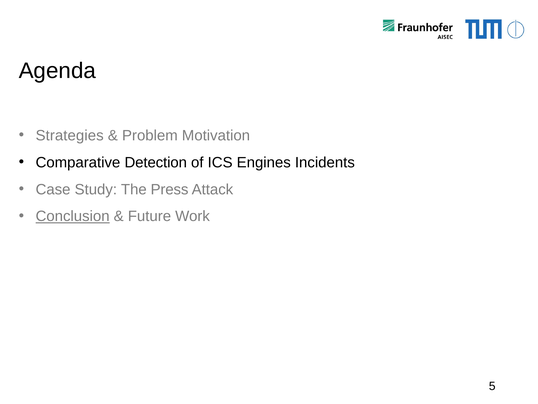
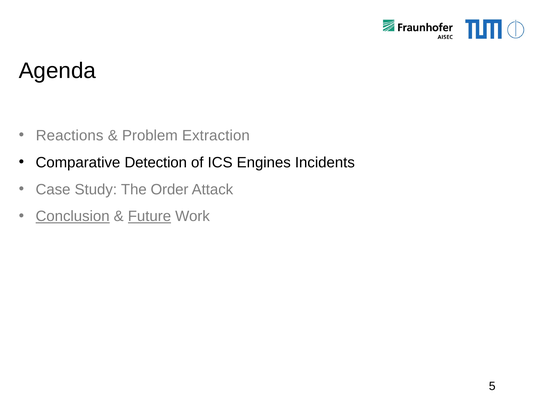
Strategies: Strategies -> Reactions (70, 135)
Motivation: Motivation -> Extraction (216, 135)
Press: Press -> Order (170, 189)
Future underline: none -> present (149, 216)
